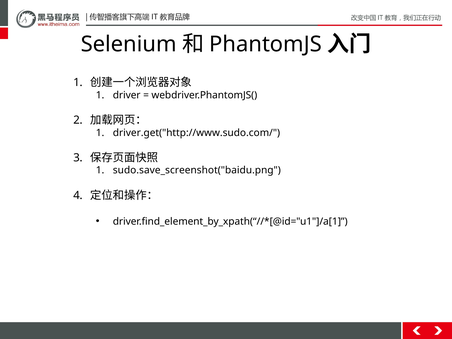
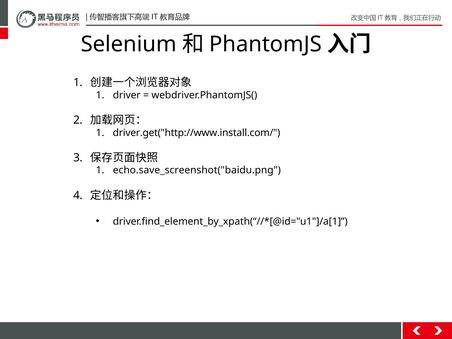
driver.get("http://www.sudo.com/: driver.get("http://www.sudo.com/ -> driver.get("http://www.install.com/ (197, 133)
sudo.save_screenshot("baidu.png: sudo.save_screenshot("baidu.png -> echo.save_screenshot("baidu.png (197, 170)
